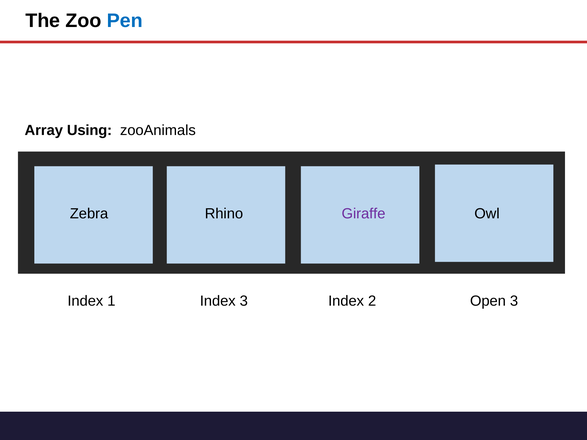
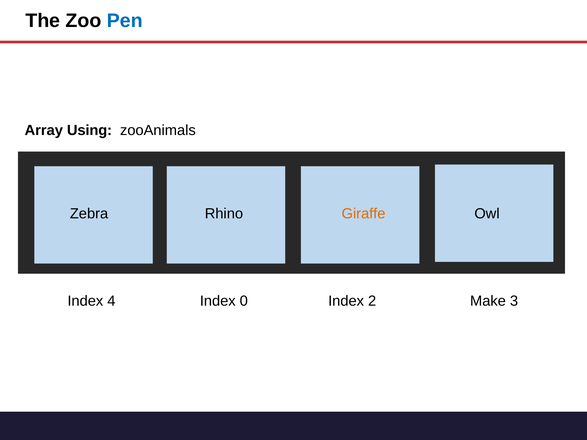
Giraffe colour: purple -> orange (364, 214)
1: 1 -> 4 (111, 301)
Index 3: 3 -> 0 (244, 301)
Open: Open -> Make (488, 301)
